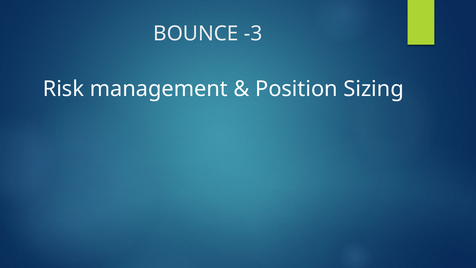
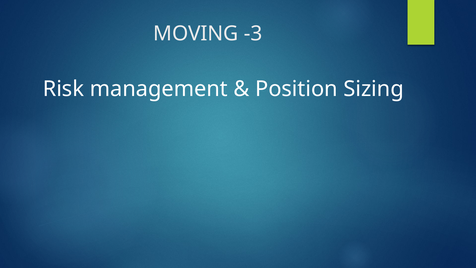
BOUNCE: BOUNCE -> MOVING (196, 33)
